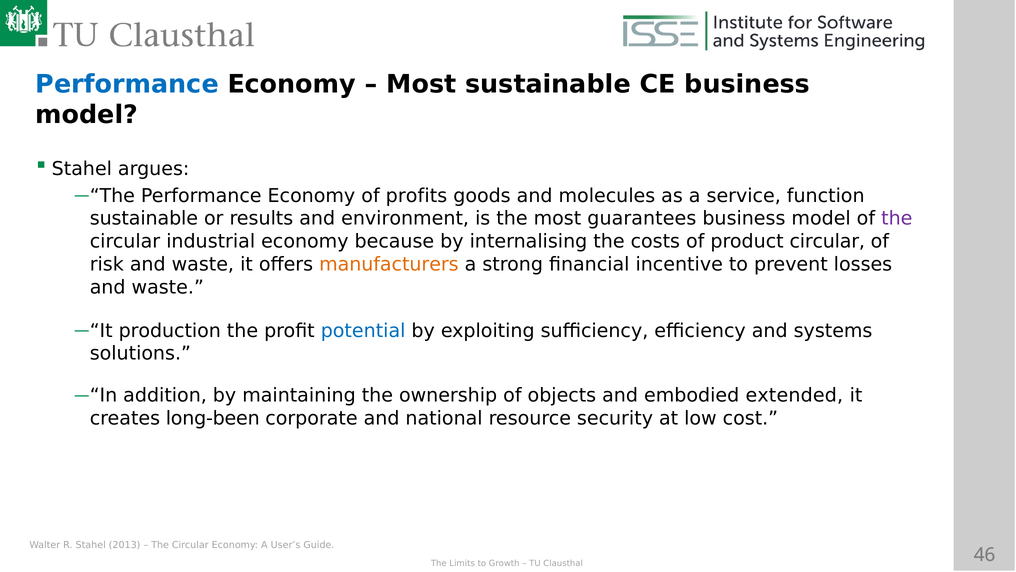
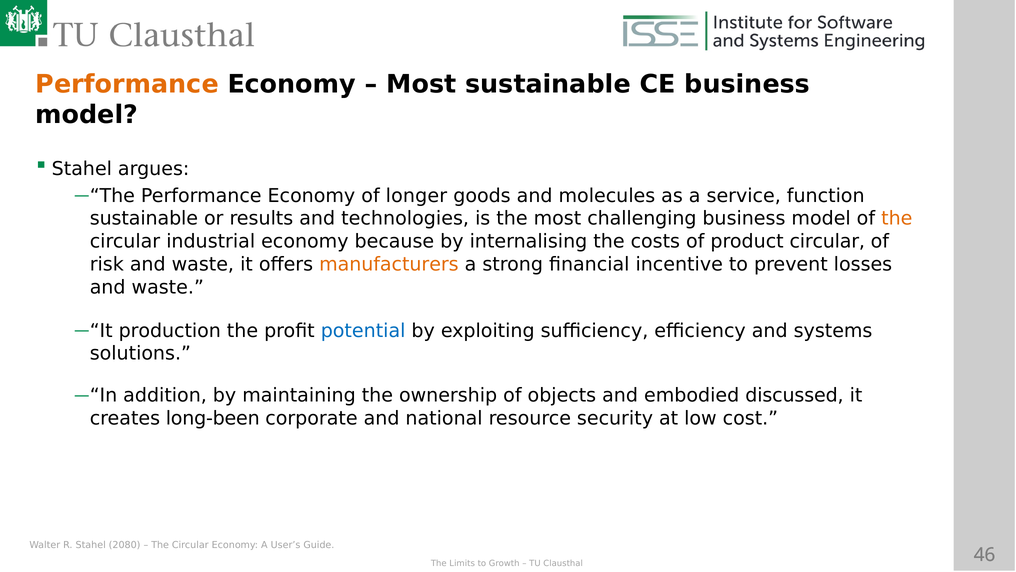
Performance colour: blue -> orange (127, 84)
profits: profits -> longer (416, 196)
environment: environment -> technologies (405, 218)
guarantees: guarantees -> challenging (642, 218)
the colour: purple -> orange (897, 218)
extended: extended -> discussed (794, 395)
2013: 2013 -> 2080 (125, 544)
